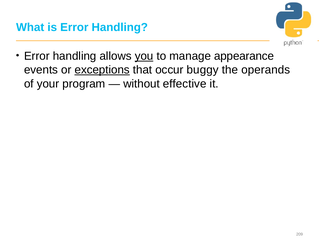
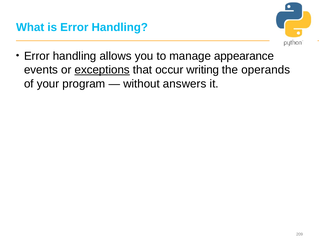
you underline: present -> none (144, 56)
buggy: buggy -> writing (203, 70)
effective: effective -> answers (185, 84)
